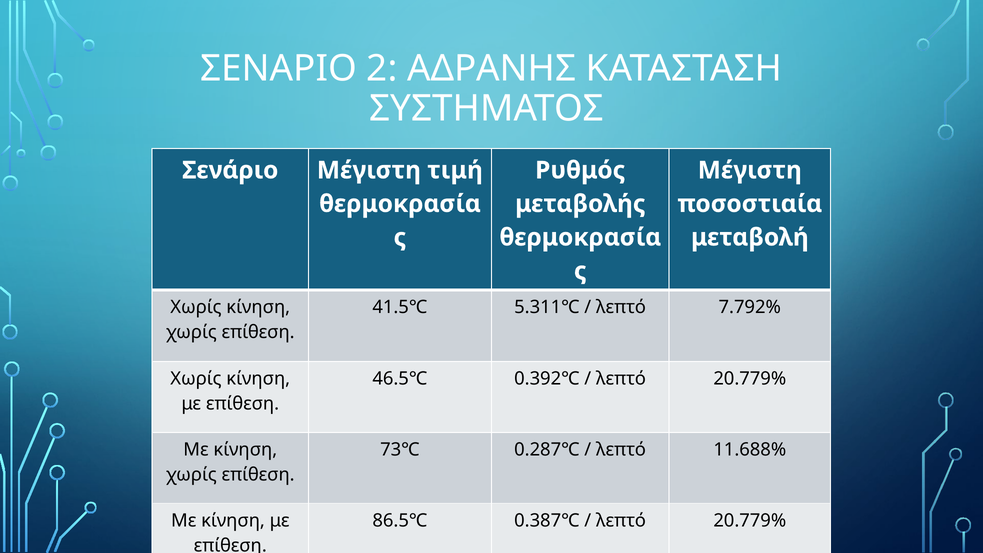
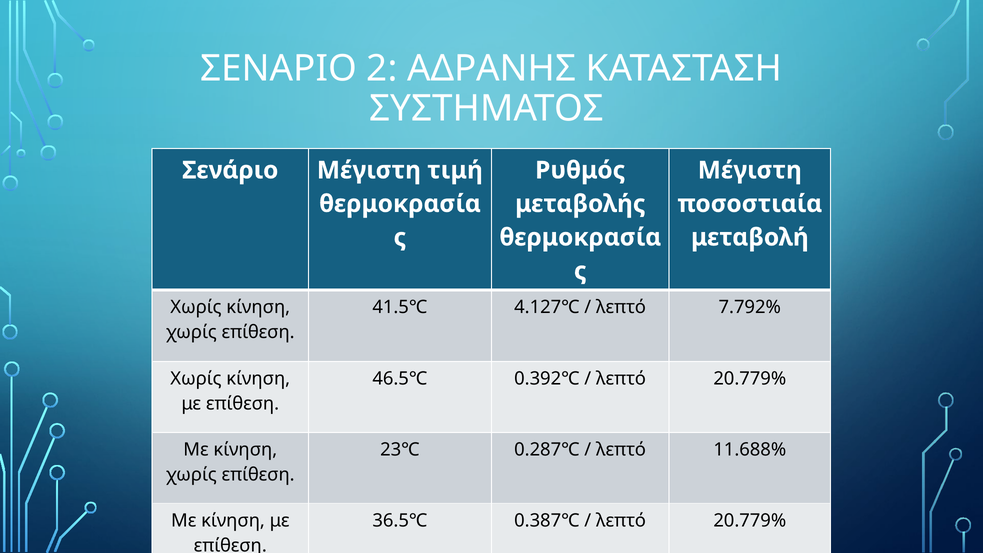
5.311℃: 5.311℃ -> 4.127℃ (547, 307)
73℃: 73℃ -> 23℃ (400, 450)
86.5℃: 86.5℃ -> 36.5℃ (400, 520)
